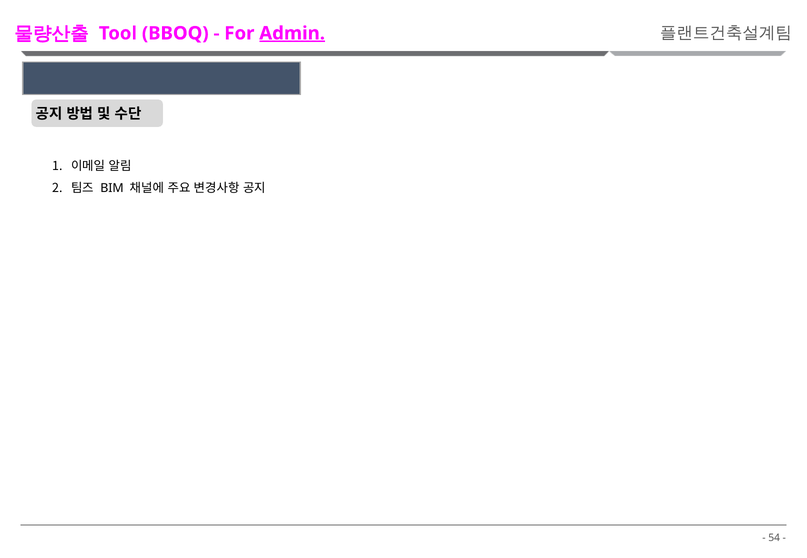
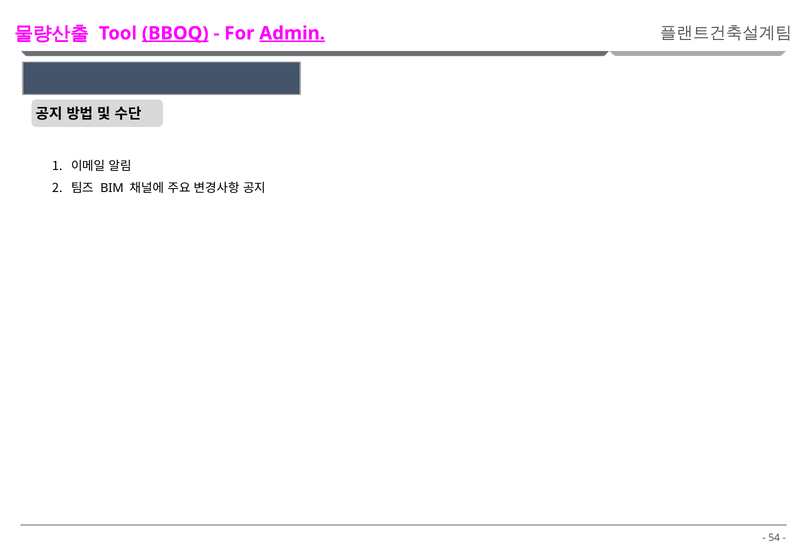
BBOQ underline: none -> present (175, 33)
